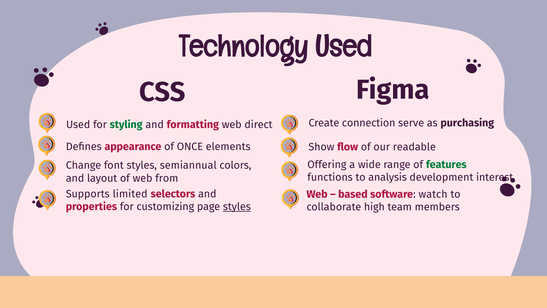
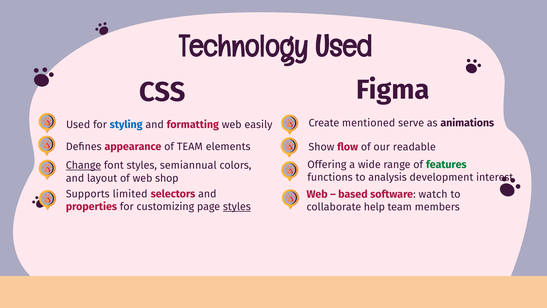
connection: connection -> mentioned (369, 123)
purchasing: purchasing -> animations (467, 123)
styling colour: green -> blue (126, 124)
direct: direct -> easily (258, 124)
of ONCE: ONCE -> TEAM (190, 147)
Change underline: none -> present (84, 165)
from: from -> shop (167, 178)
high: high -> help (374, 207)
